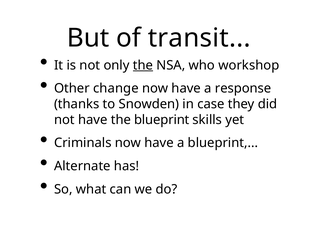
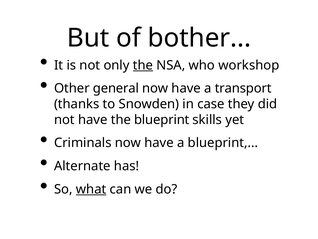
transit: transit -> bother (199, 38)
change: change -> general (116, 88)
response: response -> transport (243, 88)
what underline: none -> present (91, 189)
